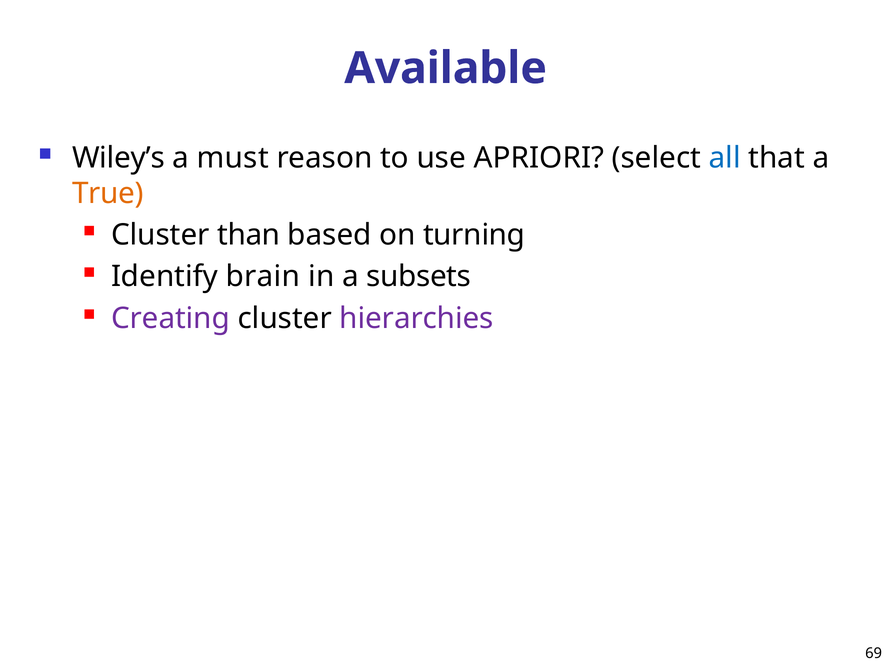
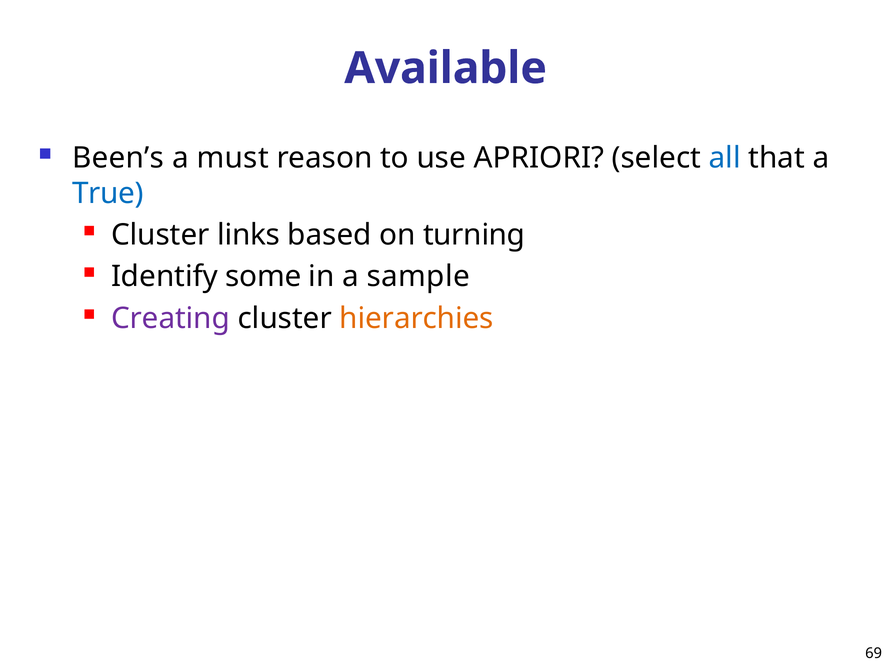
Wiley’s: Wiley’s -> Been’s (118, 158)
True colour: orange -> blue (108, 194)
than: than -> links (249, 235)
brain: brain -> some (263, 277)
subsets: subsets -> sample (418, 277)
hierarchies colour: purple -> orange (417, 318)
